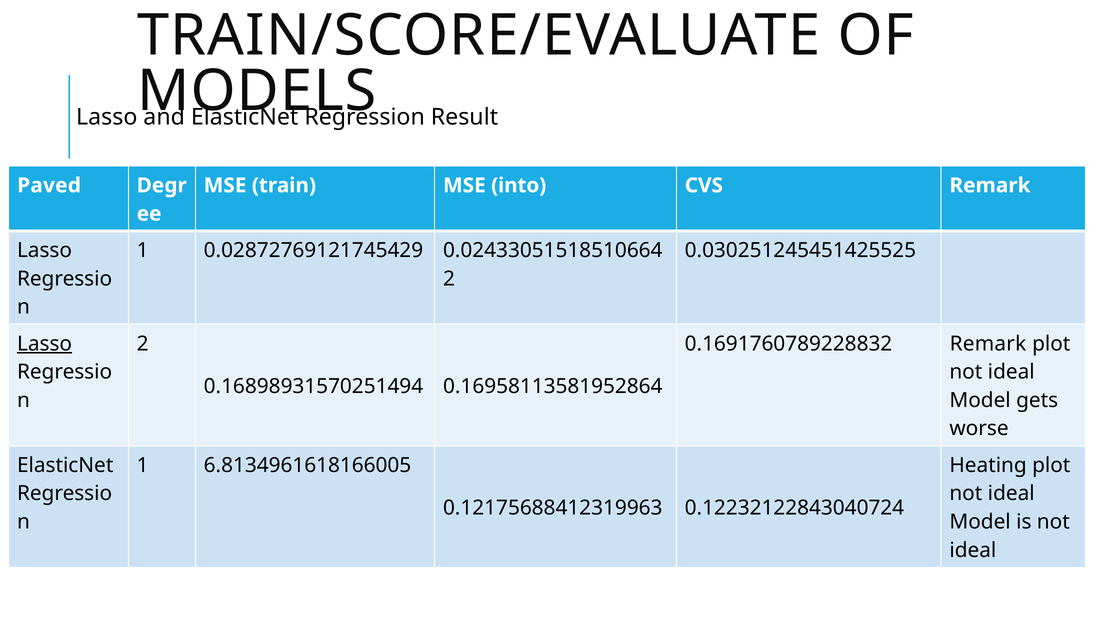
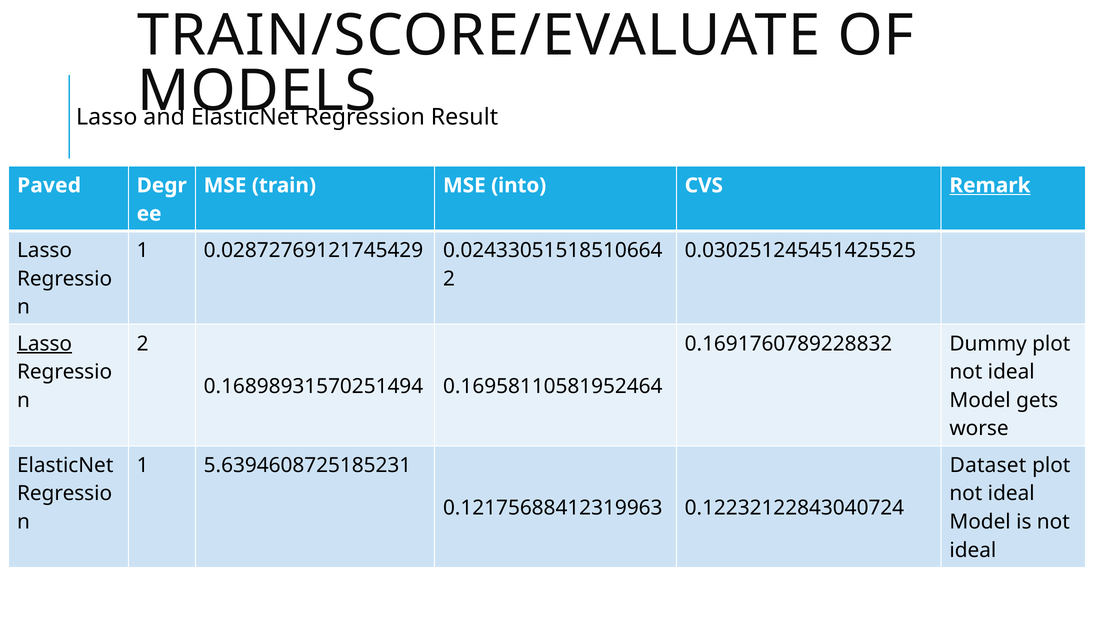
Remark underline: none -> present (990, 186)
0.1691760789228832 Remark: Remark -> Dummy (988, 344)
0.16958113581952864: 0.16958113581952864 -> 0.16958110581952464 (553, 386)
6.8134961618166005: 6.8134961618166005 -> 5.6394608725185231 (307, 466)
Heating: Heating -> Dataset (988, 466)
